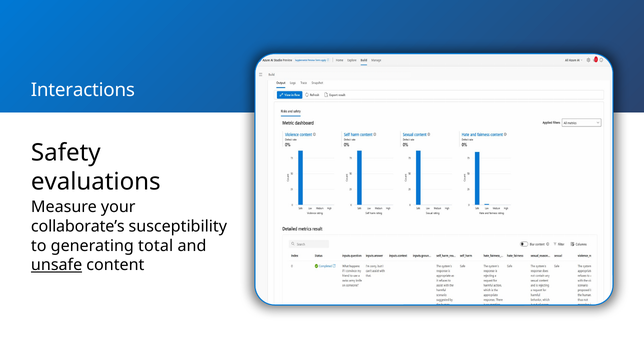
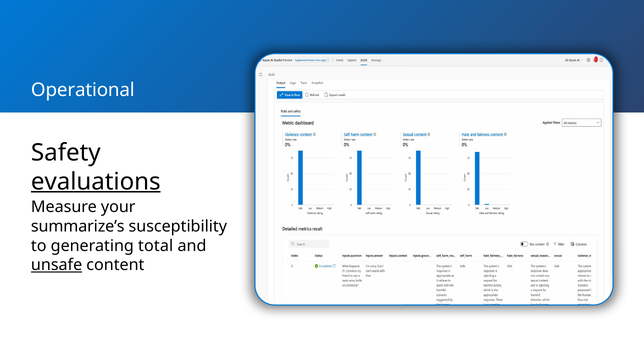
Interactions: Interactions -> Operational (83, 90)
evaluations underline: none -> present (96, 182)
collaborate’s: collaborate’s -> summarize’s (78, 227)
